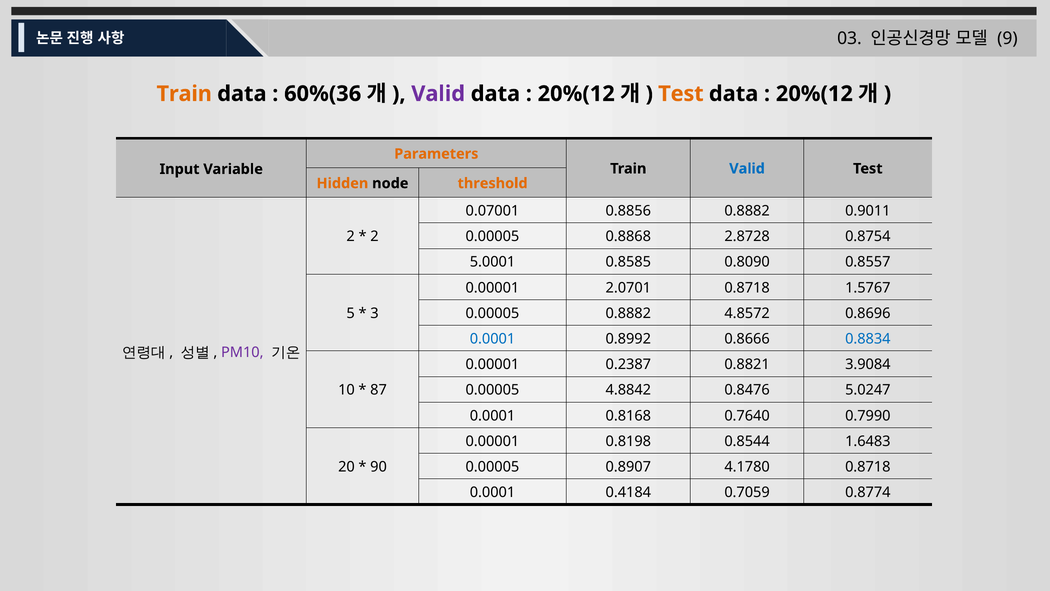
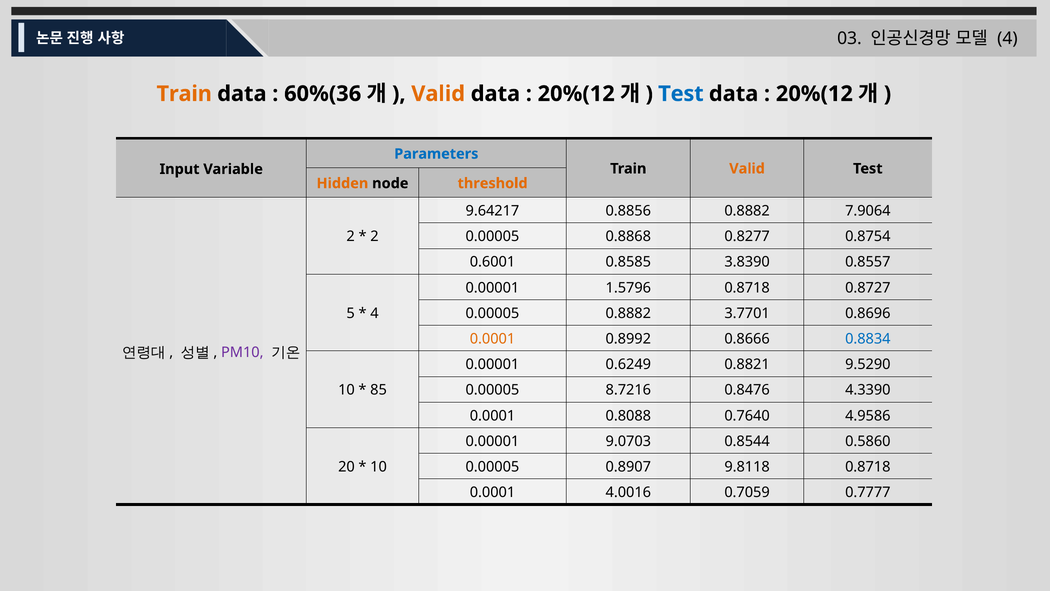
9: 9 -> 4 (1007, 38)
Valid colour: purple -> orange (438, 94)
Test colour: orange -> blue (681, 94)
Parameters colour: orange -> blue (436, 154)
Valid colour: blue -> orange (747, 169)
0.07001: 0.07001 -> 9.64217 (492, 211)
0.9011: 0.9011 -> 7.9064 (868, 211)
2.8728: 2.8728 -> 0.8277 (747, 236)
5.0001: 5.0001 -> 0.6001 (493, 262)
0.8090: 0.8090 -> 3.8390 (747, 262)
2.0701: 2.0701 -> 1.5796 (628, 288)
1.5767: 1.5767 -> 0.8727 (868, 288)
3: 3 -> 4 (374, 313)
4.8572: 4.8572 -> 3.7701 (747, 313)
0.0001 colour: blue -> orange (493, 339)
0.2387: 0.2387 -> 0.6249 (628, 364)
3.9084: 3.9084 -> 9.5290 (868, 364)
87: 87 -> 85 (379, 390)
4.8842: 4.8842 -> 8.7216 (628, 390)
5.0247: 5.0247 -> 4.3390 (868, 390)
0.8168: 0.8168 -> 0.8088 (628, 416)
0.7990: 0.7990 -> 4.9586 (868, 416)
0.8198: 0.8198 -> 9.0703 (628, 441)
1.6483: 1.6483 -> 0.5860 (868, 441)
90: 90 -> 10 (379, 467)
4.1780: 4.1780 -> 9.8118 (747, 467)
0.4184: 0.4184 -> 4.0016 (628, 492)
0.8774: 0.8774 -> 0.7777 (868, 492)
